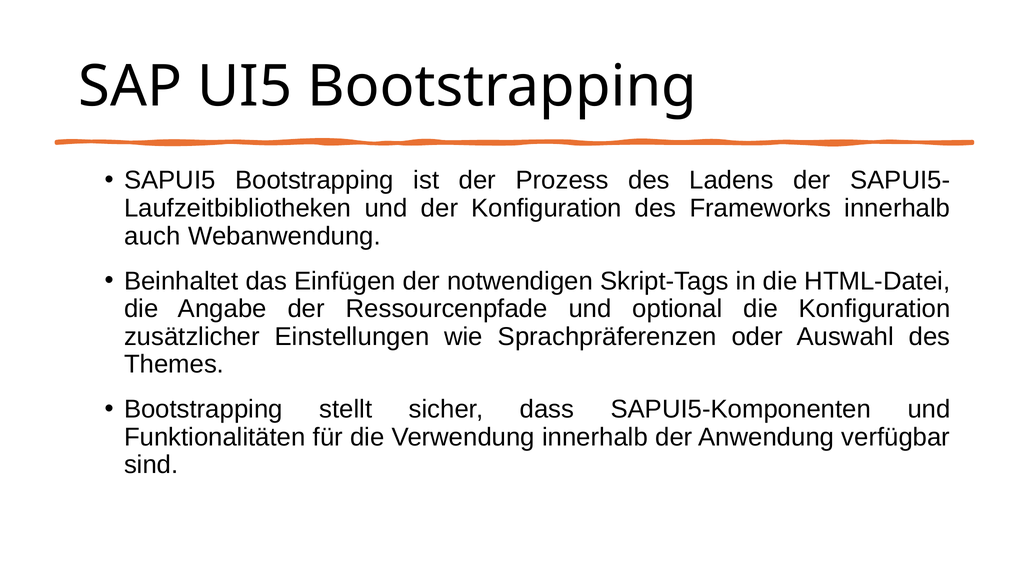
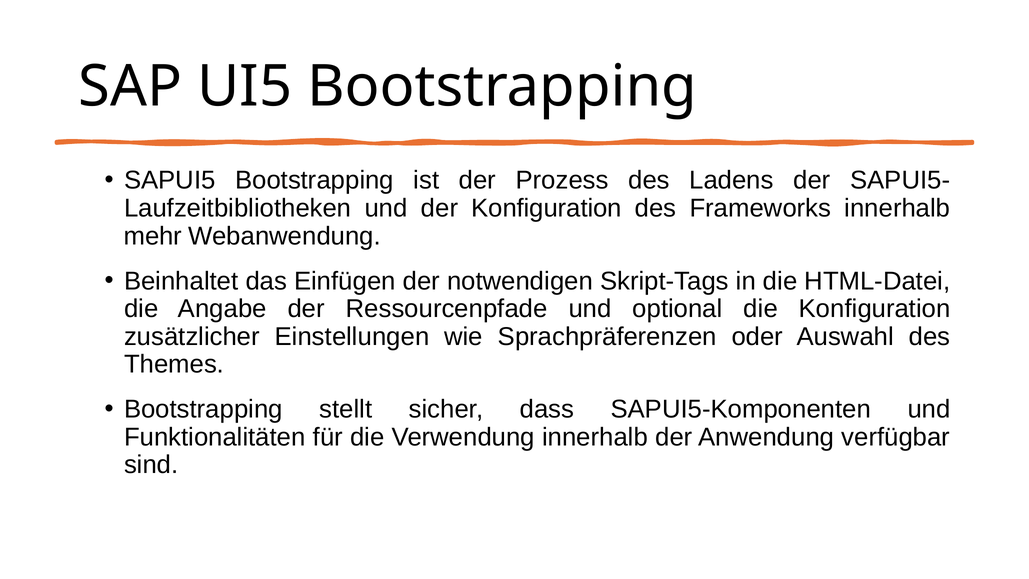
auch: auch -> mehr (153, 236)
